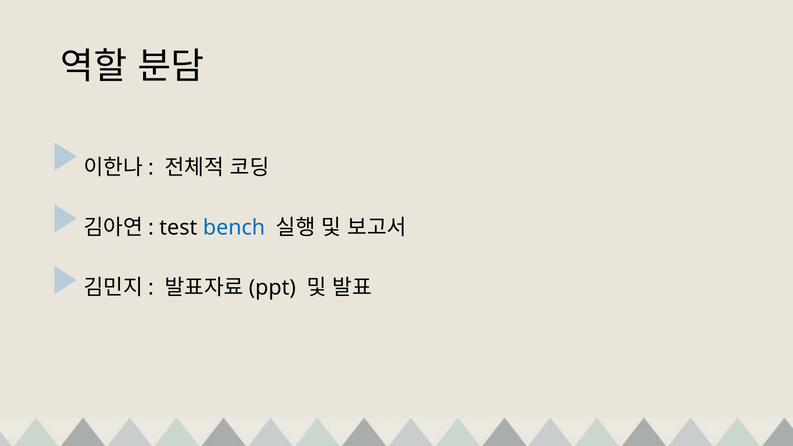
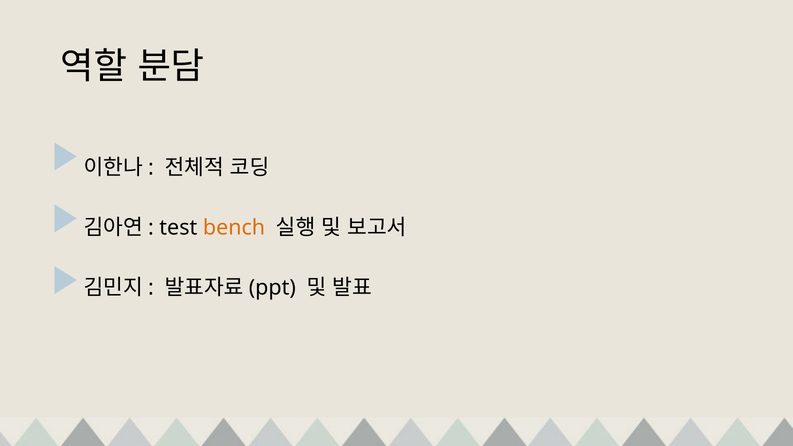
bench colour: blue -> orange (234, 228)
